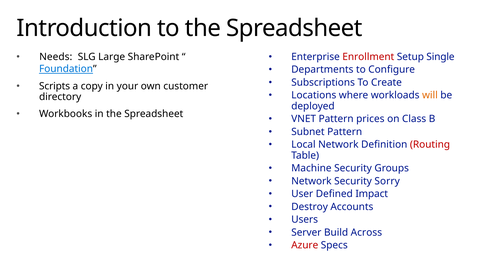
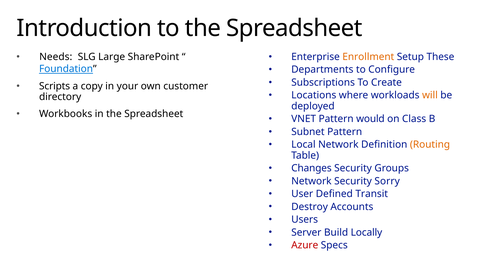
Enrollment colour: red -> orange (368, 57)
Single: Single -> These (440, 57)
prices: prices -> would (370, 119)
Routing colour: red -> orange (430, 144)
Machine: Machine -> Changes (311, 168)
Impact: Impact -> Transit (372, 194)
Across: Across -> Locally (366, 232)
